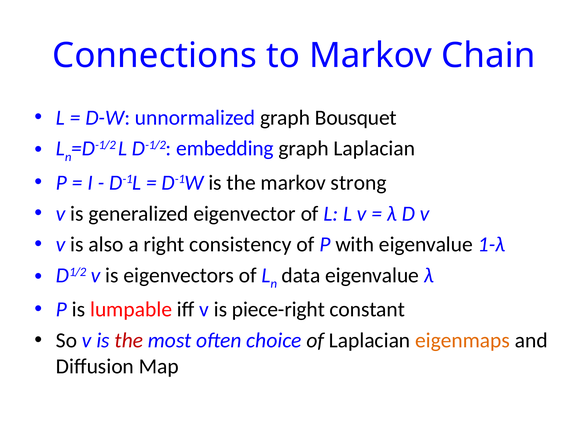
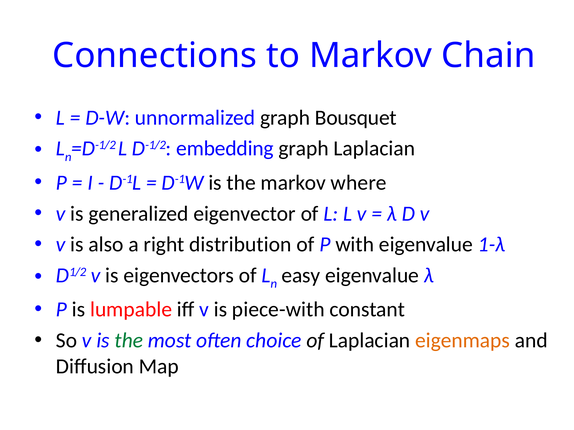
strong: strong -> where (359, 183)
consistency: consistency -> distribution (240, 245)
data: data -> easy (301, 276)
piece-right: piece-right -> piece-with (278, 310)
the colour: red -> green (129, 341)
